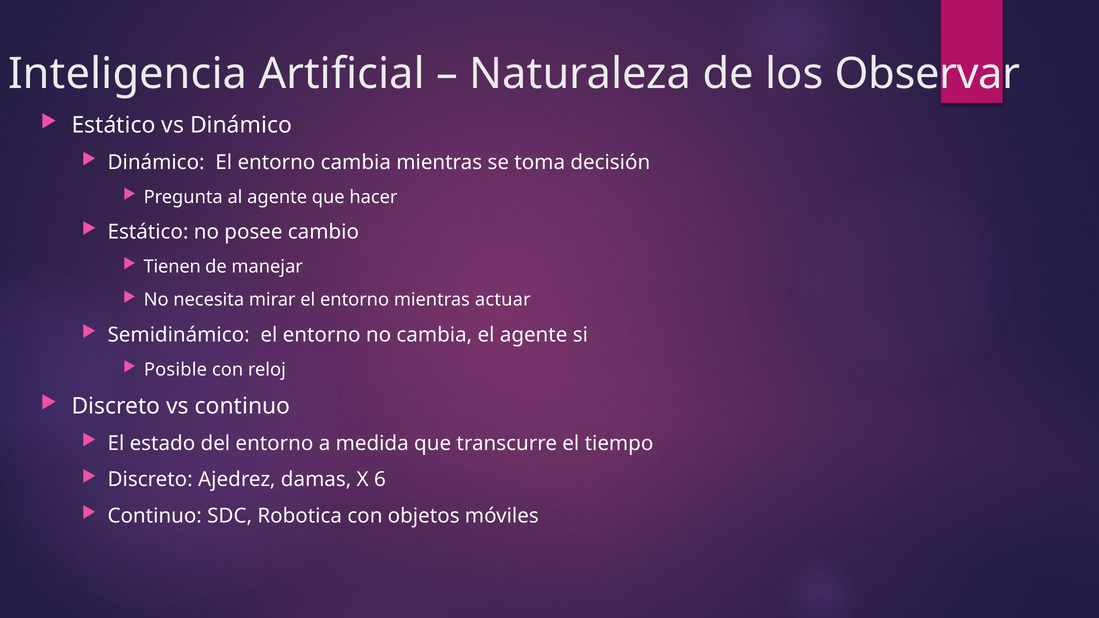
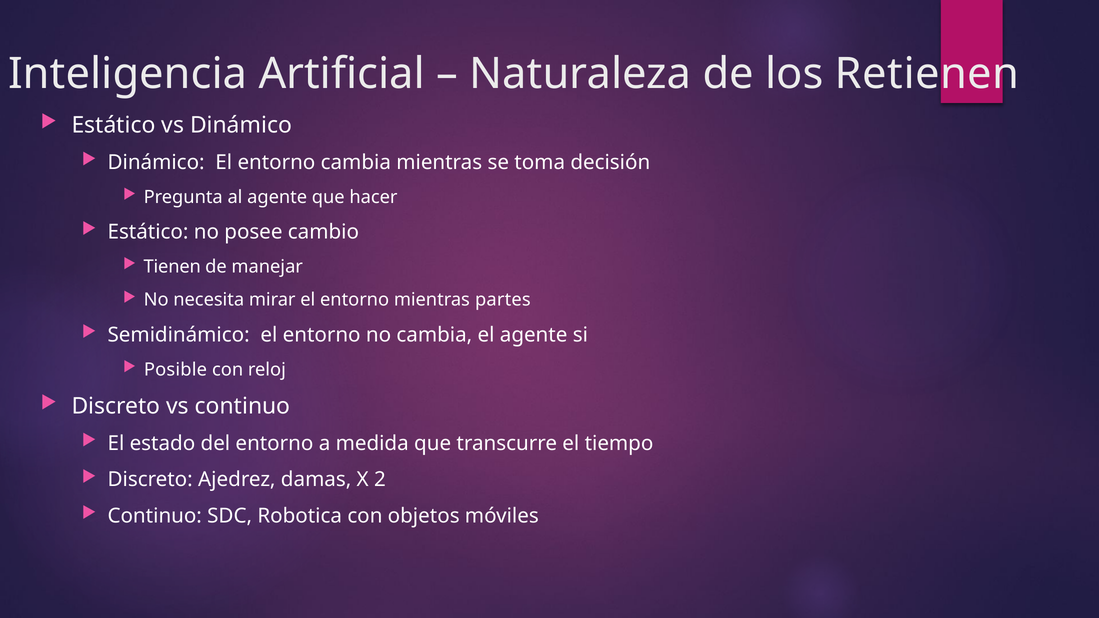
Observar: Observar -> Retienen (927, 74)
actuar: actuar -> partes (503, 300)
6: 6 -> 2 (380, 480)
